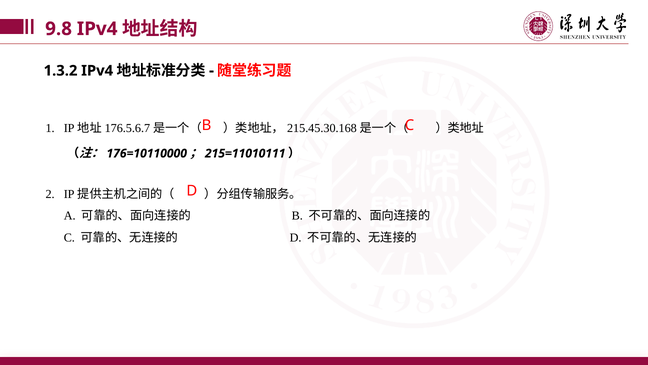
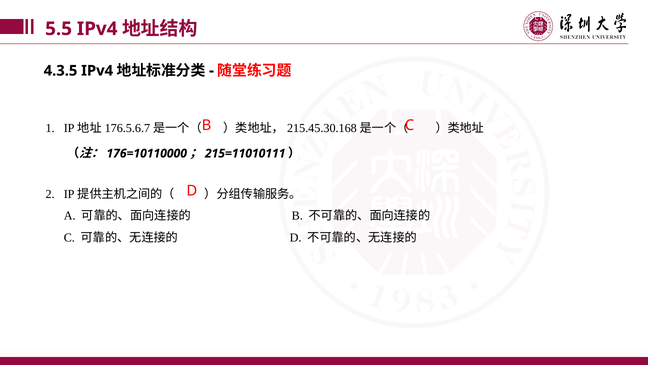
9.8: 9.8 -> 5.5 (59, 29)
1.3.2: 1.3.2 -> 4.3.5 (61, 71)
